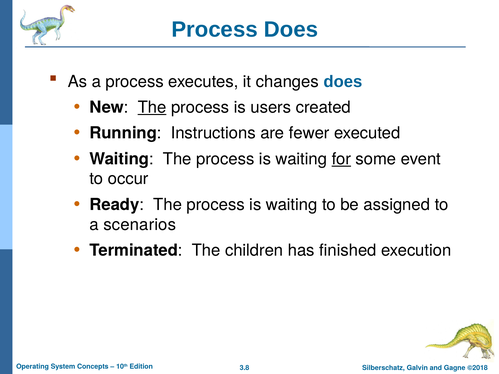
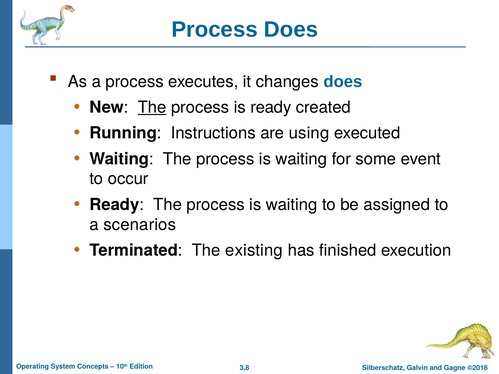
is users: users -> ready (271, 107)
fewer: fewer -> using (309, 133)
for underline: present -> none (341, 159)
children: children -> existing (254, 250)
